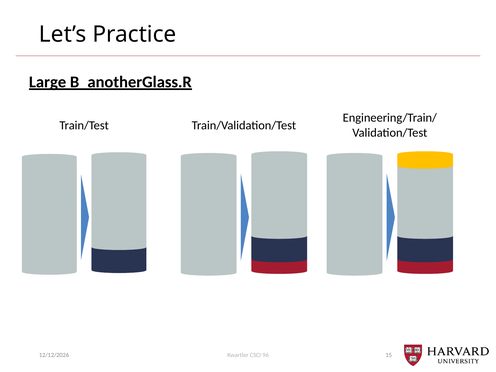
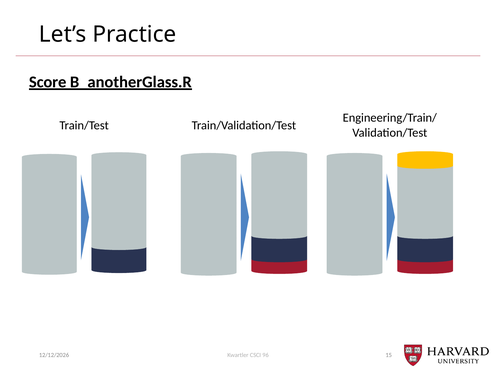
Large: Large -> Score (48, 82)
